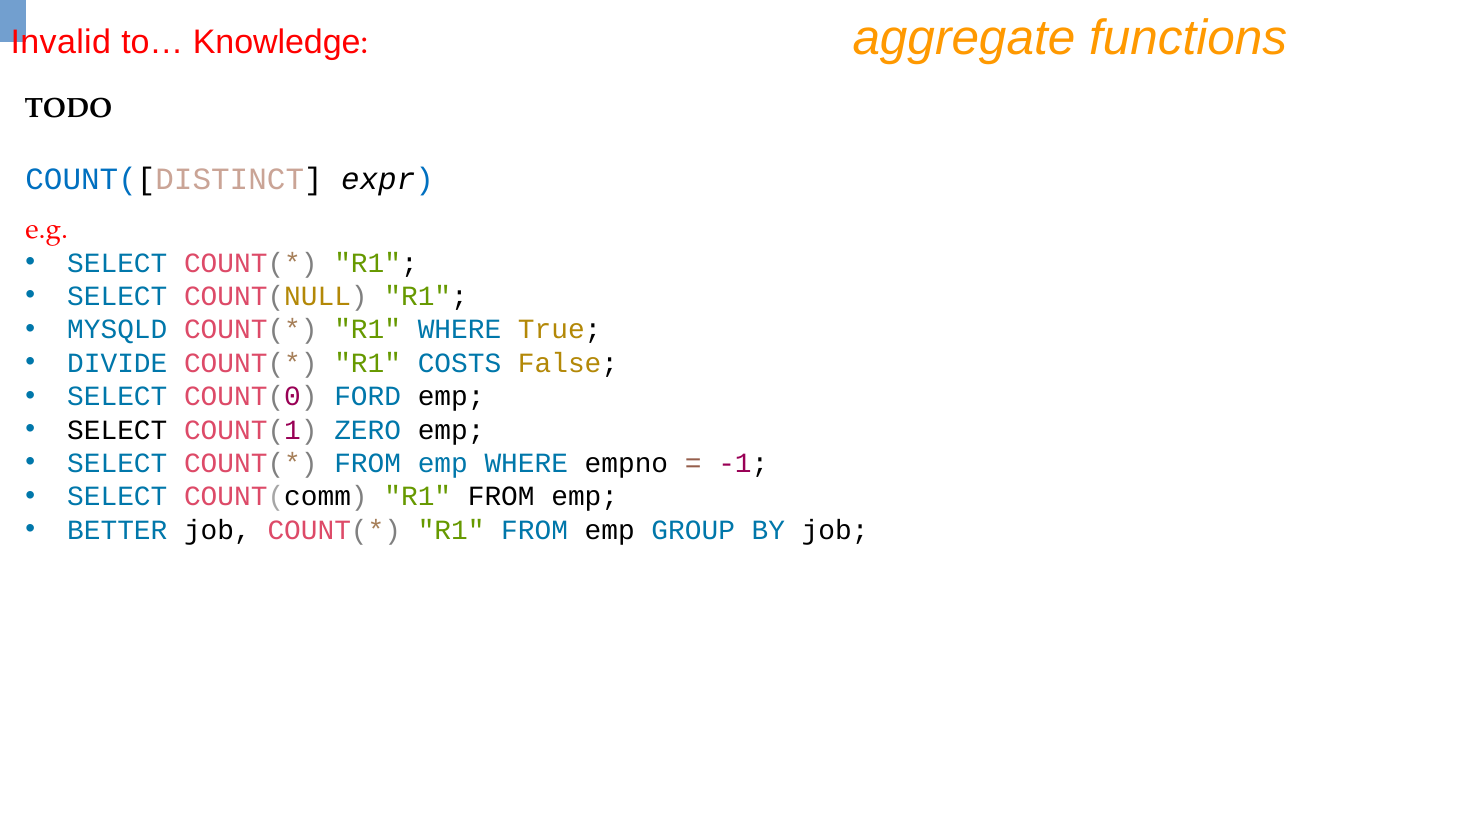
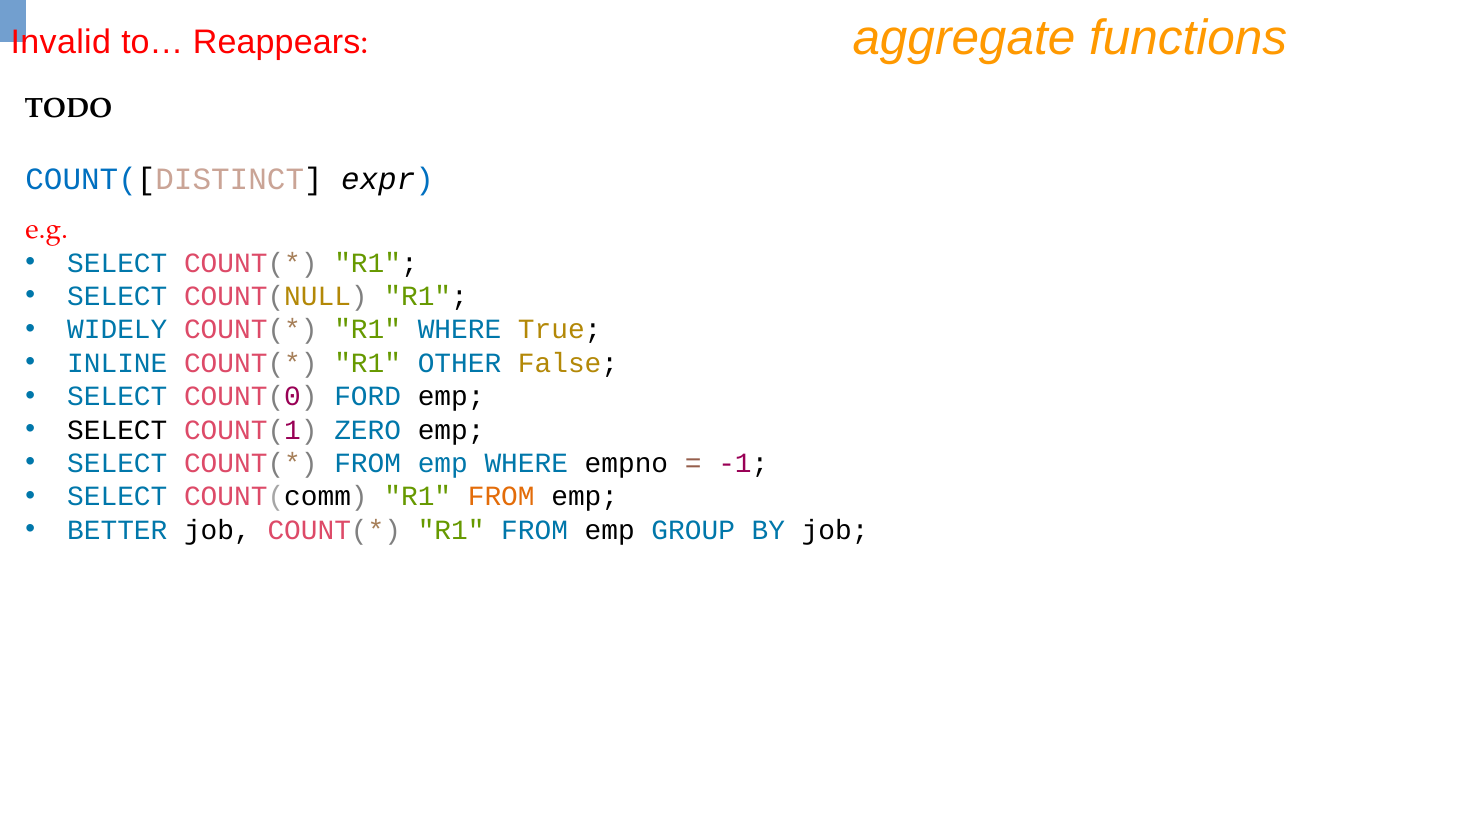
Knowledge: Knowledge -> Reappears (277, 42)
MYSQLD: MYSQLD -> WIDELY (117, 330)
DIVIDE: DIVIDE -> INLINE (117, 363)
COSTS: COSTS -> OTHER (460, 363)
FROM colour: black -> orange (501, 497)
